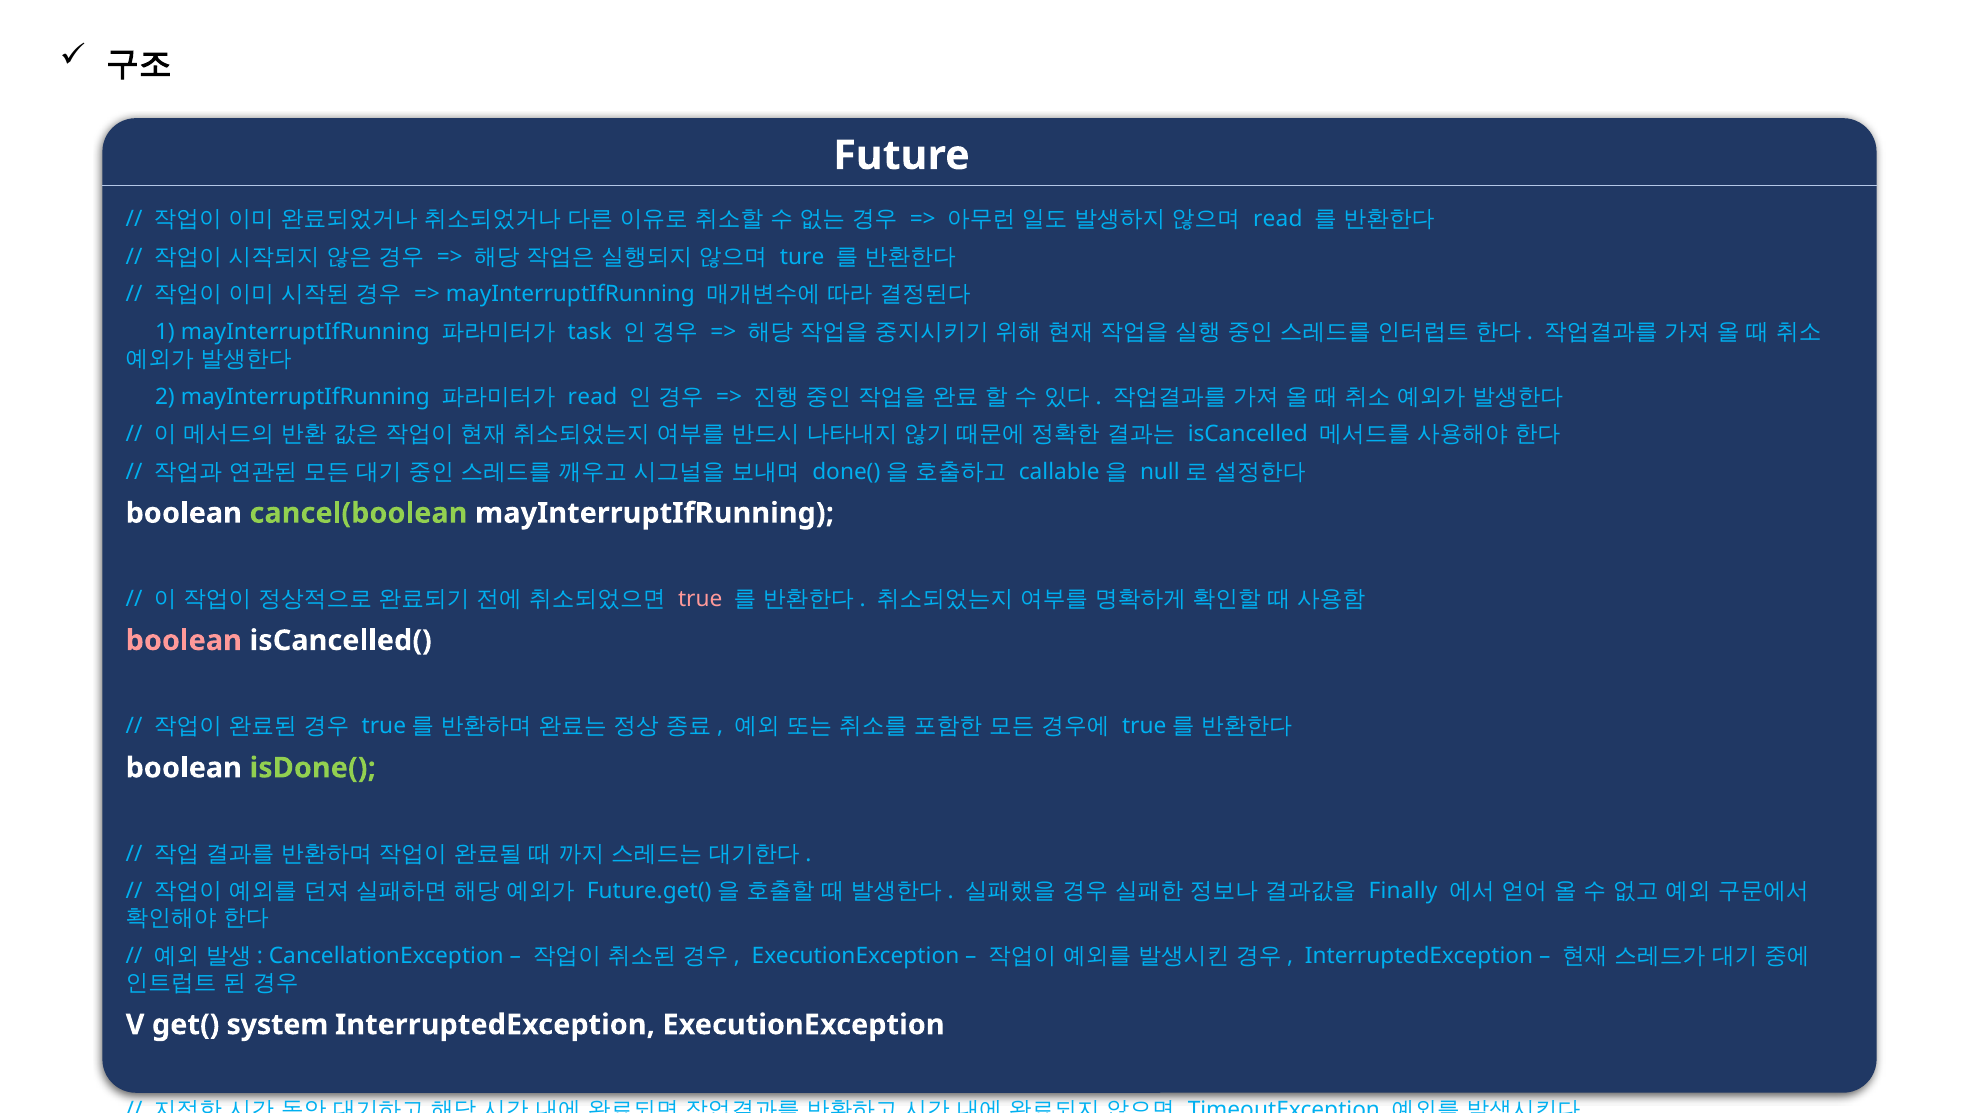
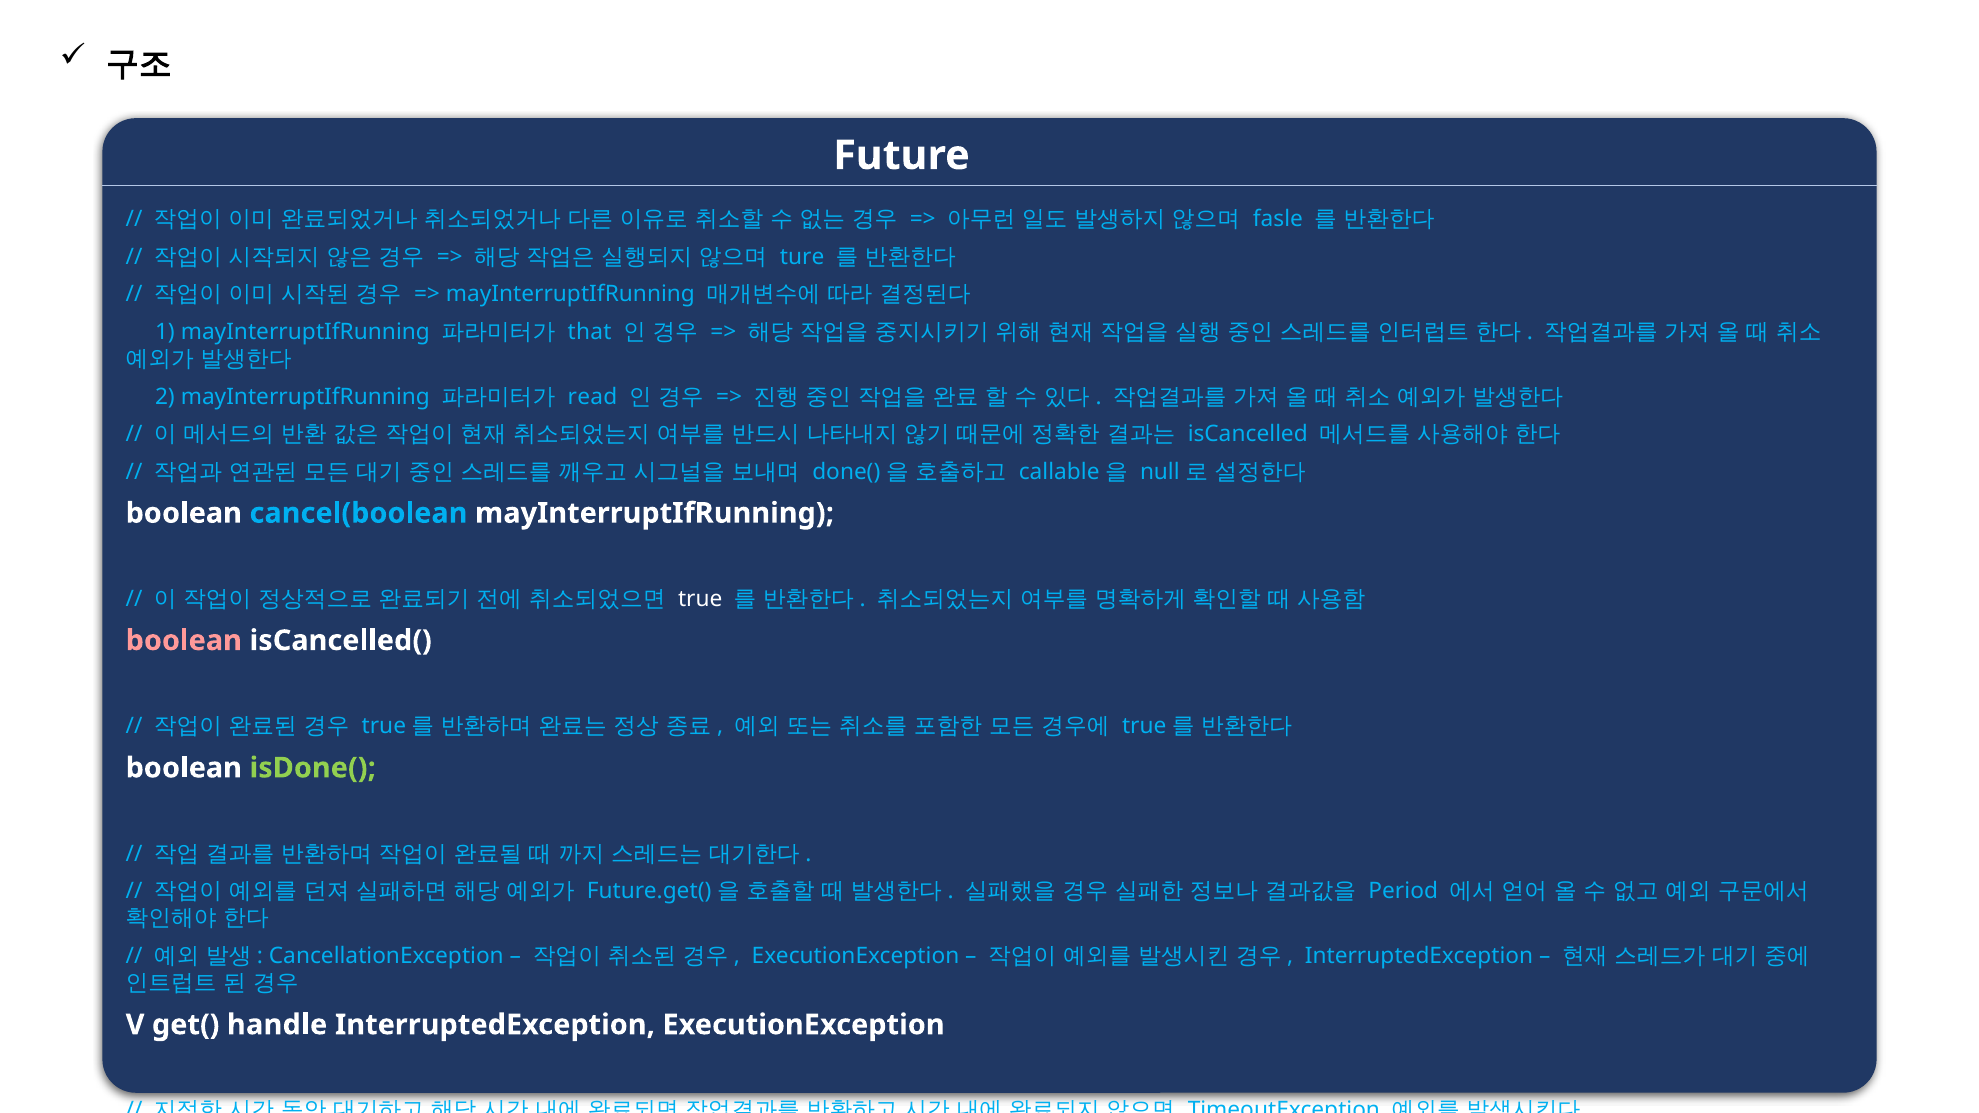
read: read -> fasle (1278, 219)
task: task -> that (590, 332)
cancel(boolean colour: light green -> light blue (359, 513)
true colour: pink -> white (700, 599)
Finally: Finally -> Period (1403, 891)
system: system -> handle (277, 1025)
